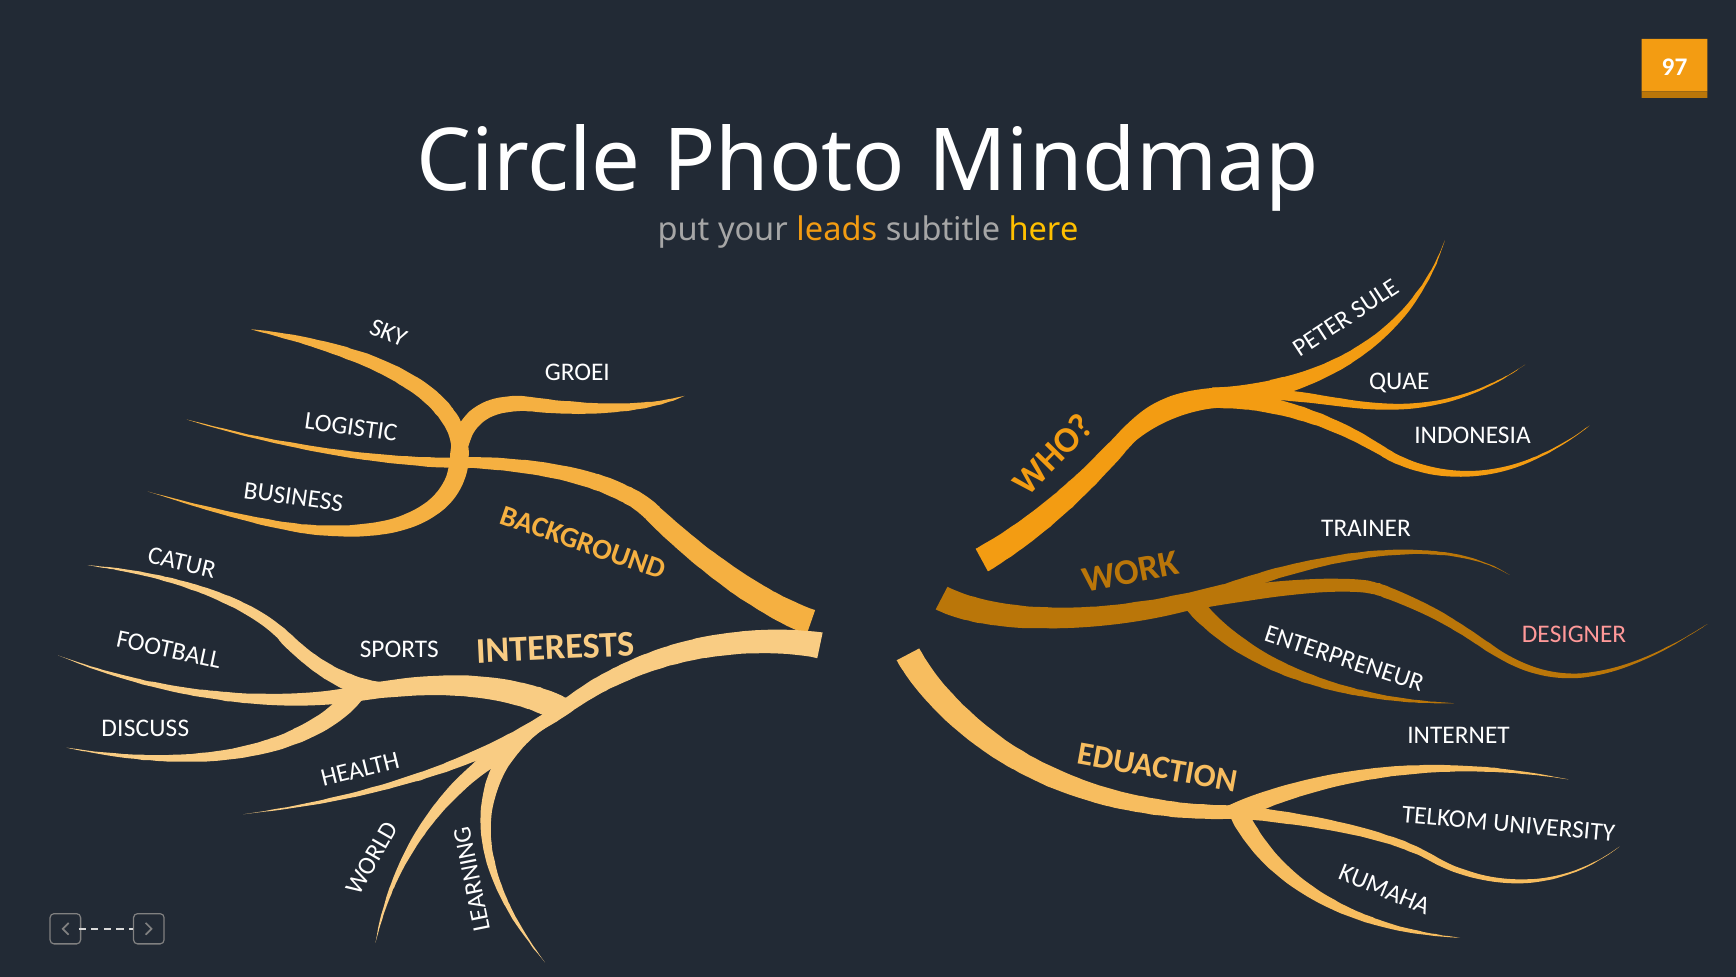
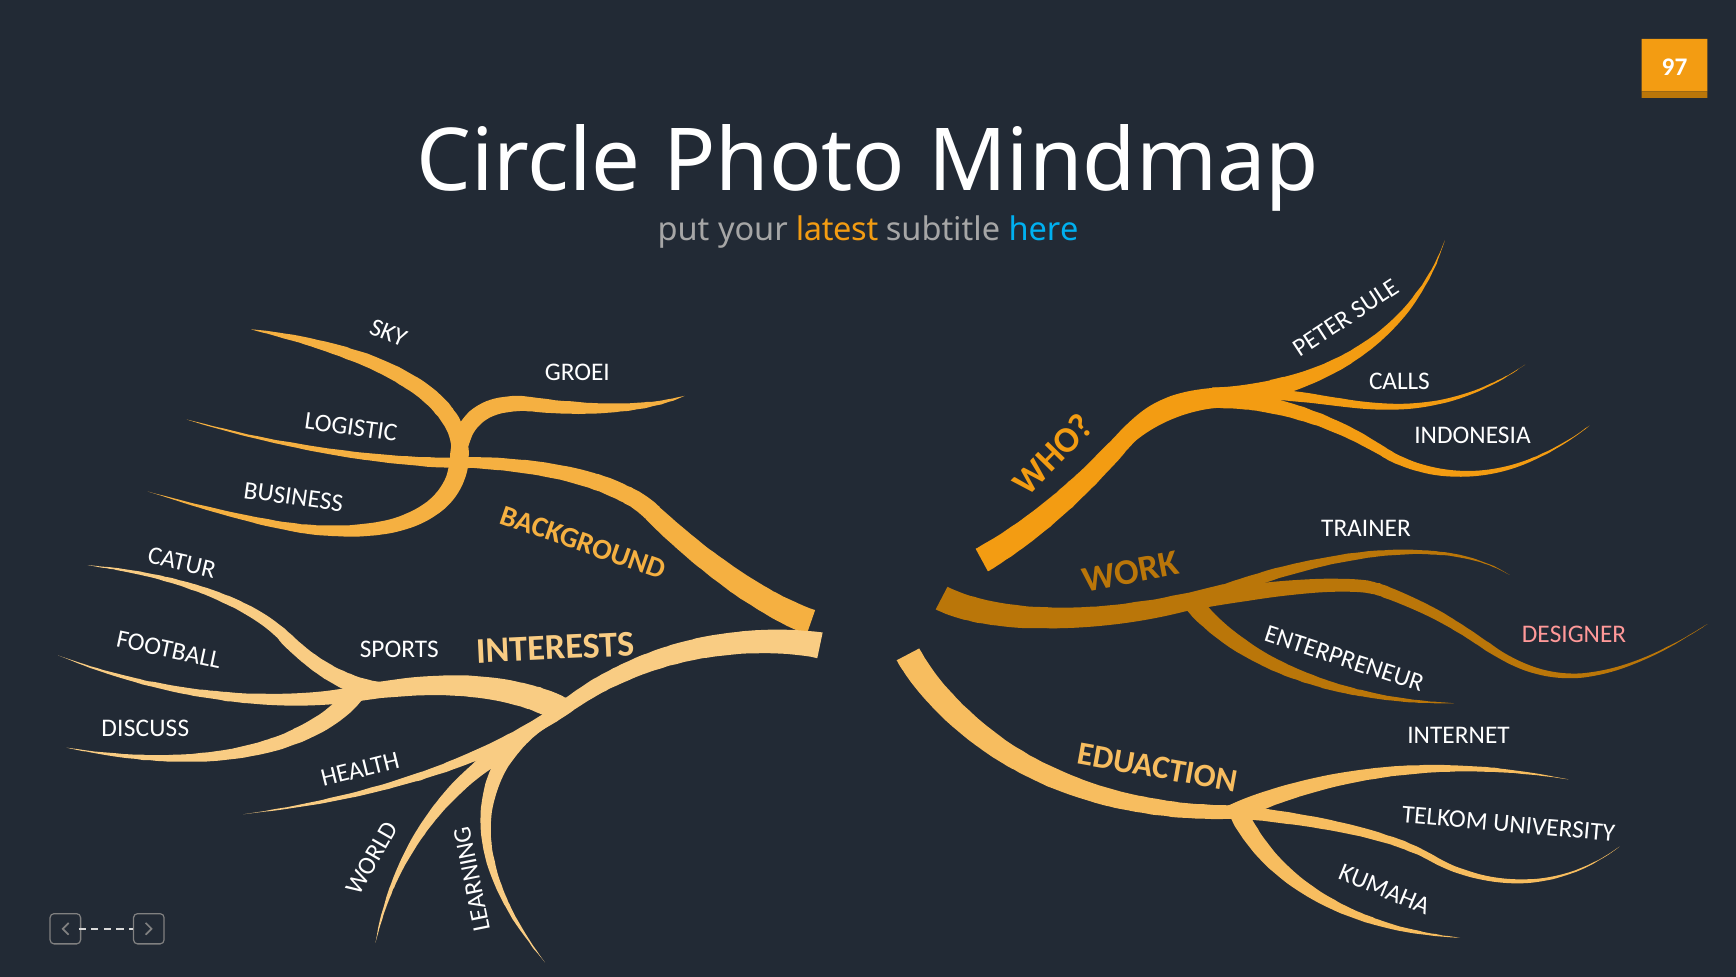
leads: leads -> latest (837, 230)
here colour: yellow -> light blue (1044, 230)
QUAE: QUAE -> CALLS (1399, 381)
